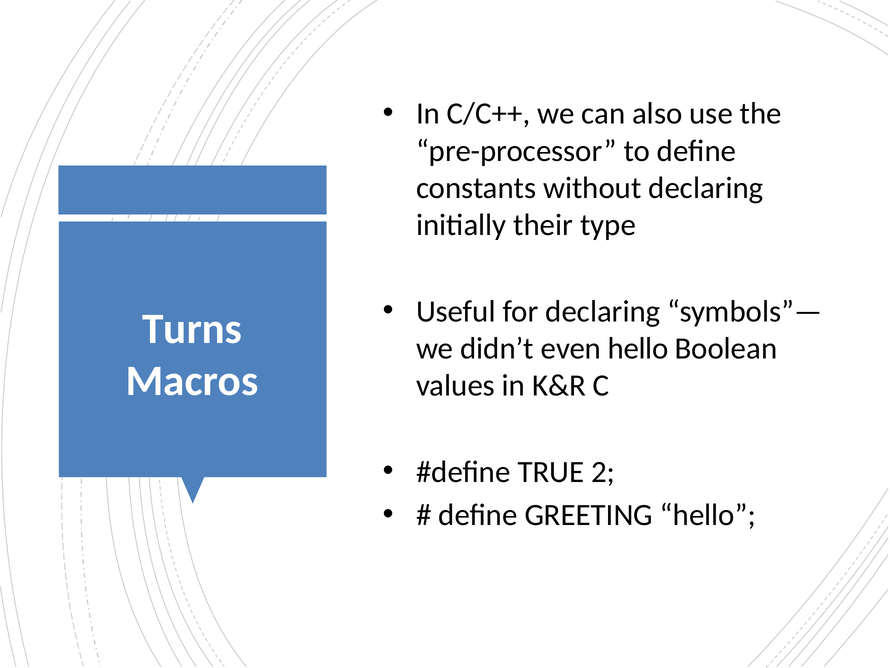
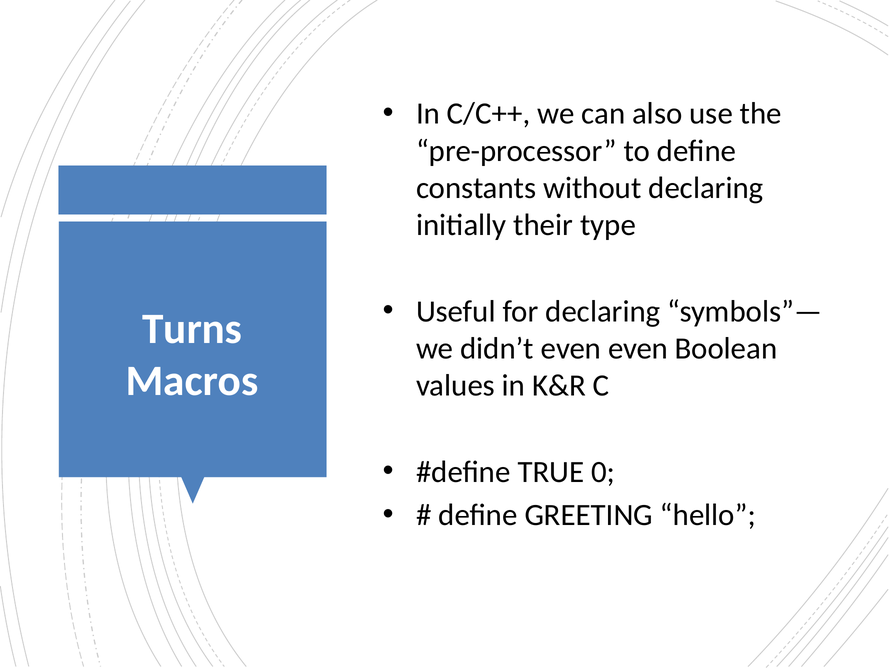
even hello: hello -> even (638, 348)
2: 2 -> 0 (603, 472)
